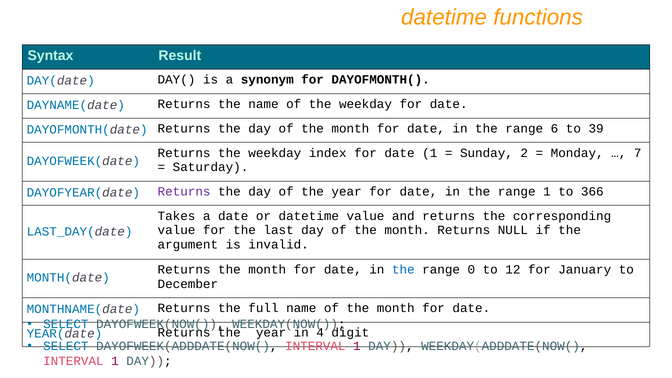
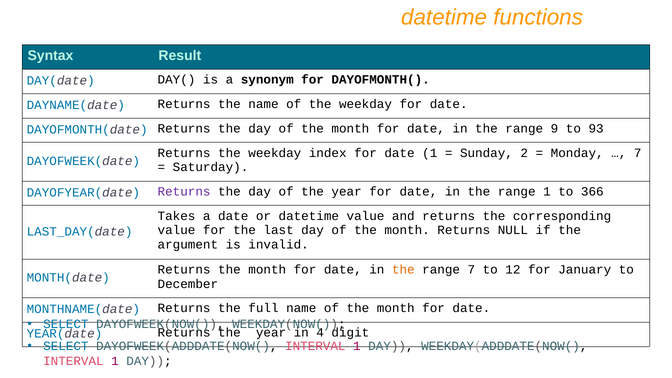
6: 6 -> 9 (555, 129)
39: 39 -> 93 (596, 129)
the colour: blue -> orange (403, 270)
range 0: 0 -> 7 (471, 270)
